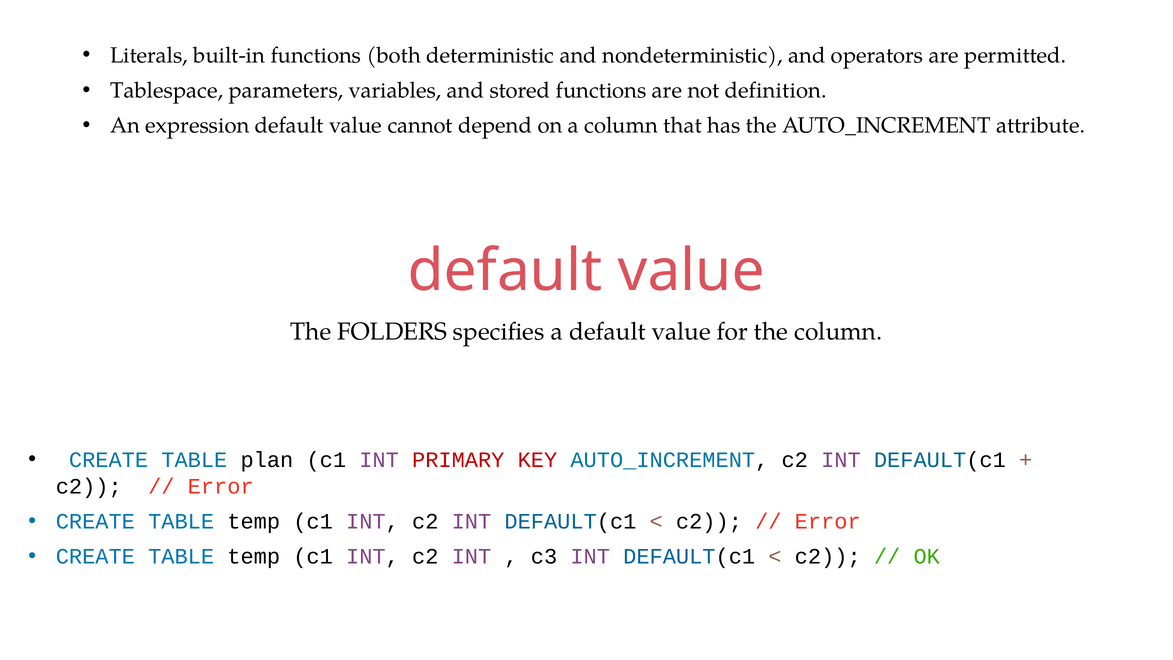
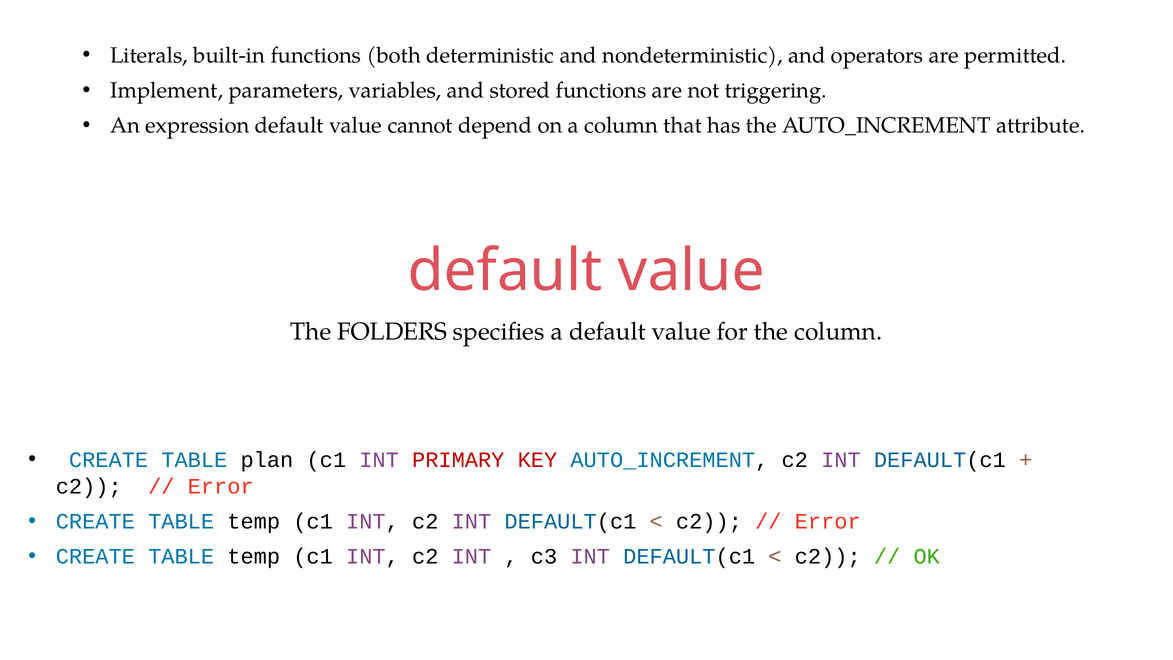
Tablespace: Tablespace -> Implement (167, 90)
definition: definition -> triggering (776, 90)
